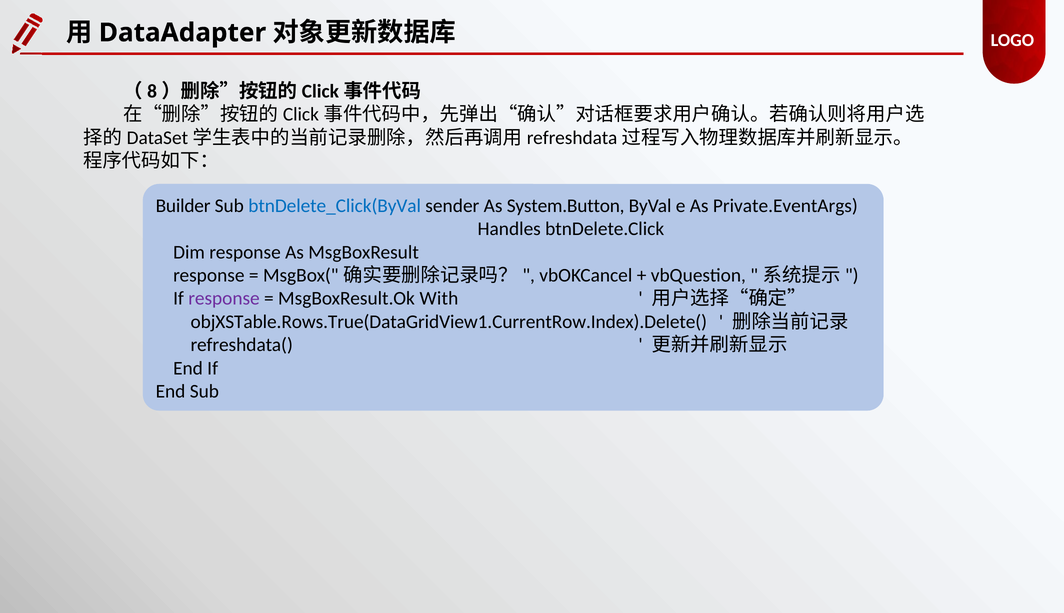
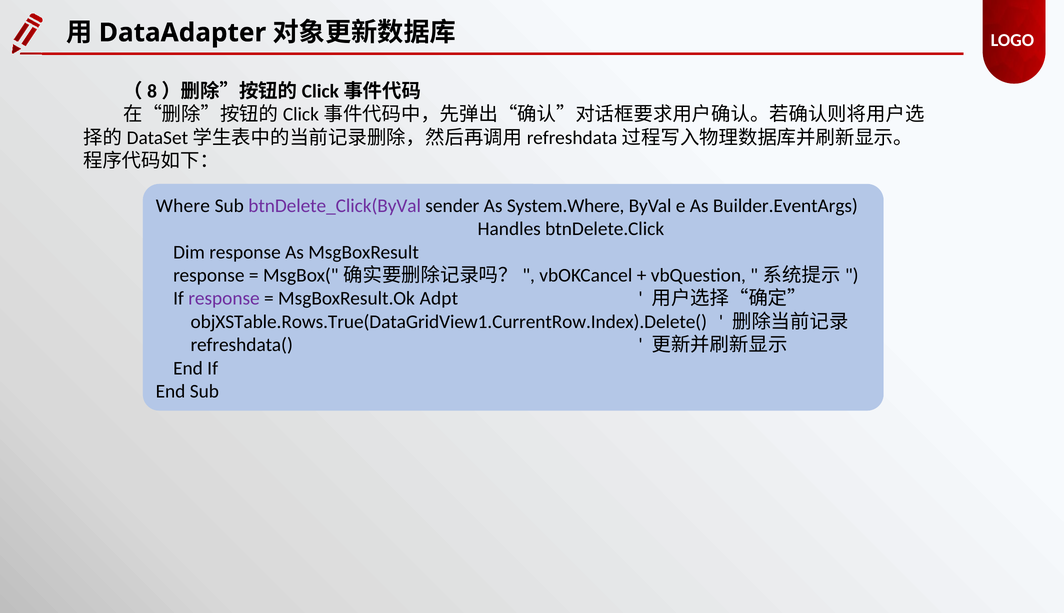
Builder: Builder -> Where (183, 206)
btnDelete_Click(ByVal colour: blue -> purple (335, 206)
System.Button: System.Button -> System.Where (566, 206)
Private.EventArgs: Private.EventArgs -> Builder.EventArgs (785, 206)
With: With -> Adpt (439, 298)
